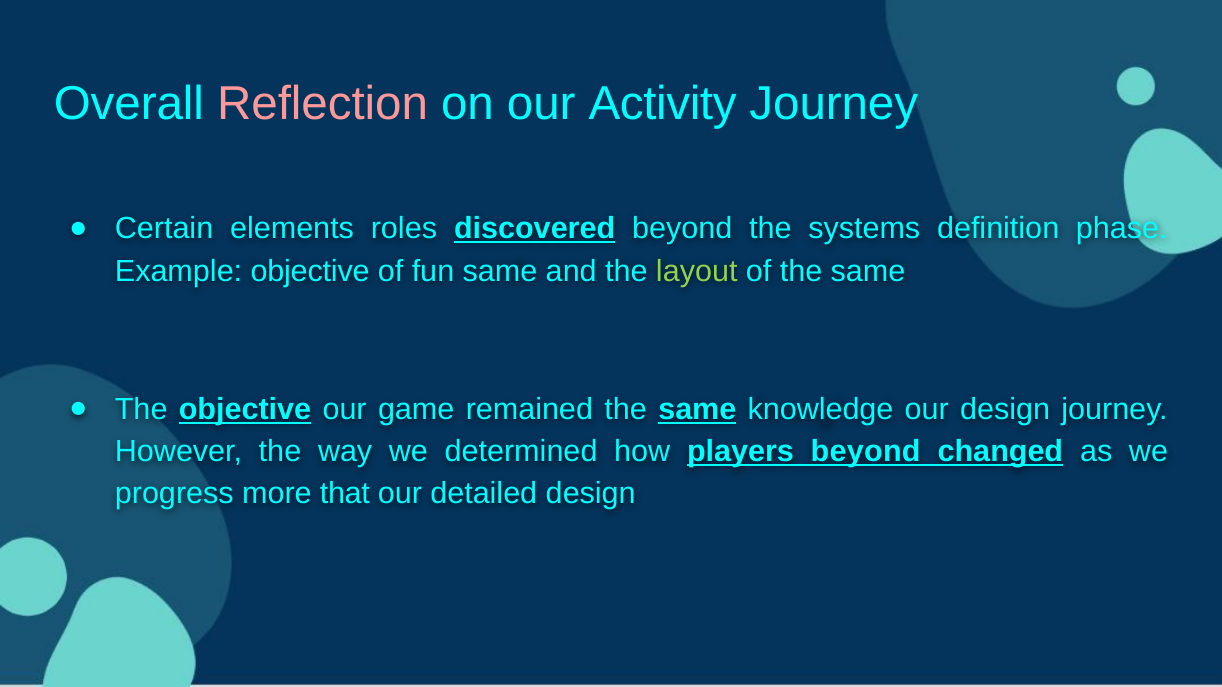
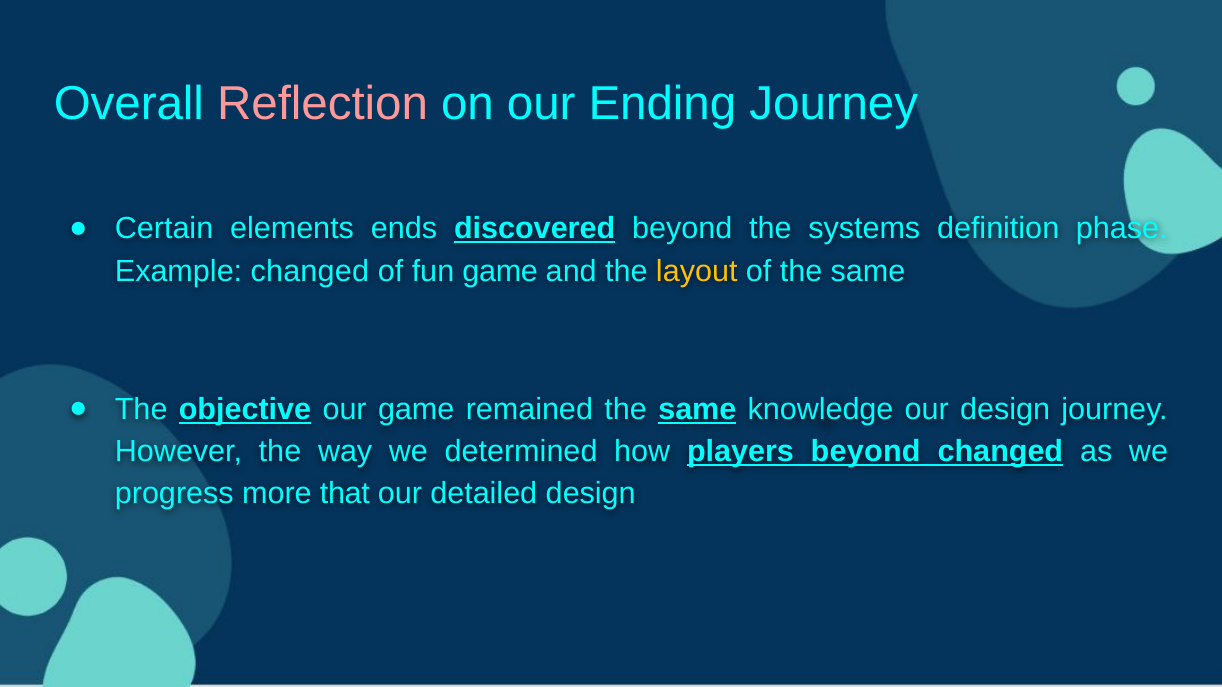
Activity: Activity -> Ending (662, 104)
roles: roles -> ends (404, 229)
Example objective: objective -> changed (310, 271)
fun same: same -> game (500, 271)
layout colour: light green -> yellow (697, 271)
